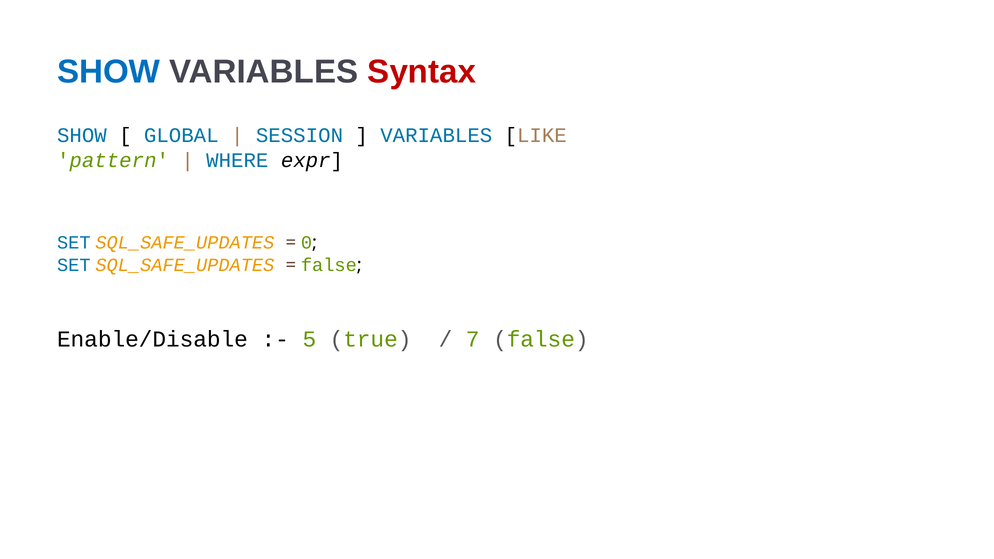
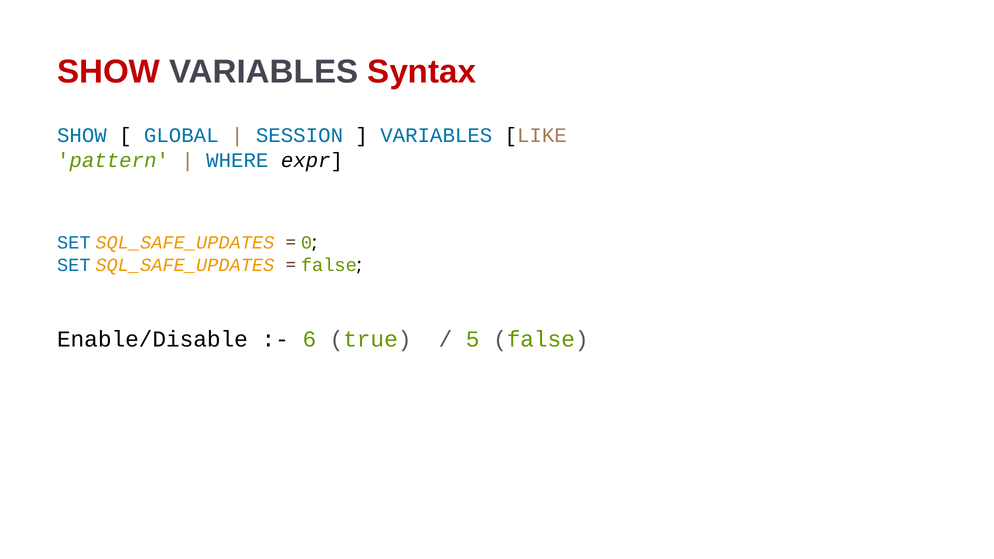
SHOW colour: blue -> red (109, 72)
5: 5 -> 6 (309, 339)
7: 7 -> 5 (473, 339)
